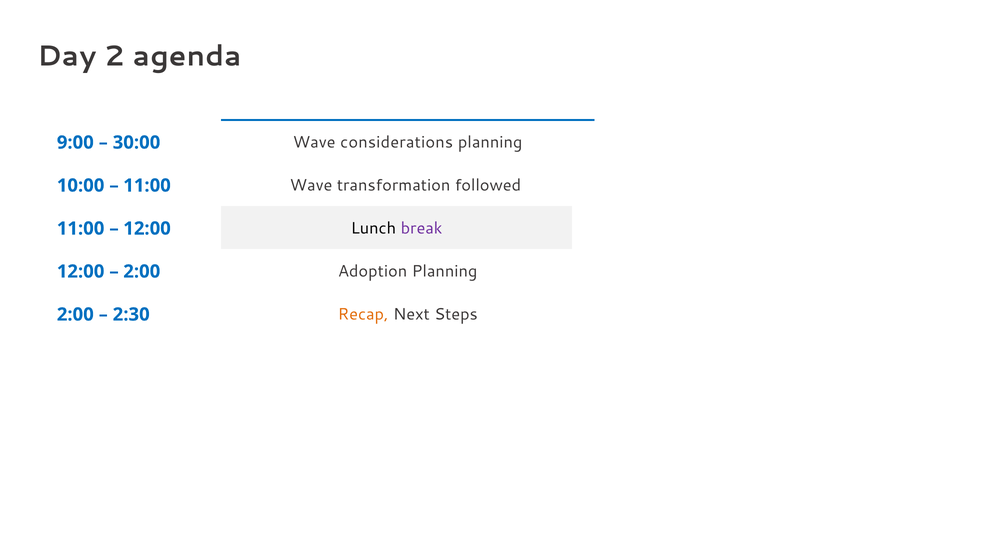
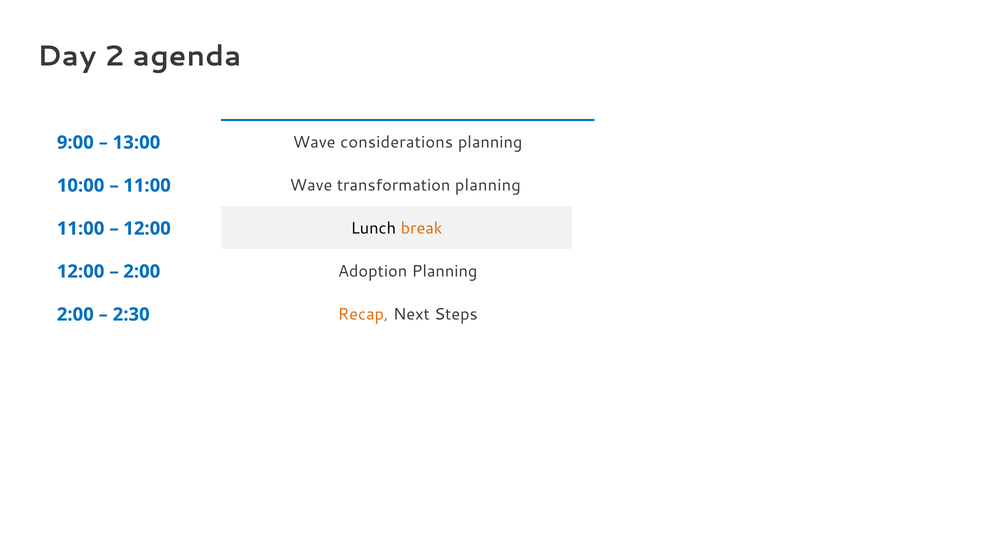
30:00: 30:00 -> 13:00 (136, 143)
transformation followed: followed -> planning (488, 185)
break colour: purple -> orange (422, 228)
